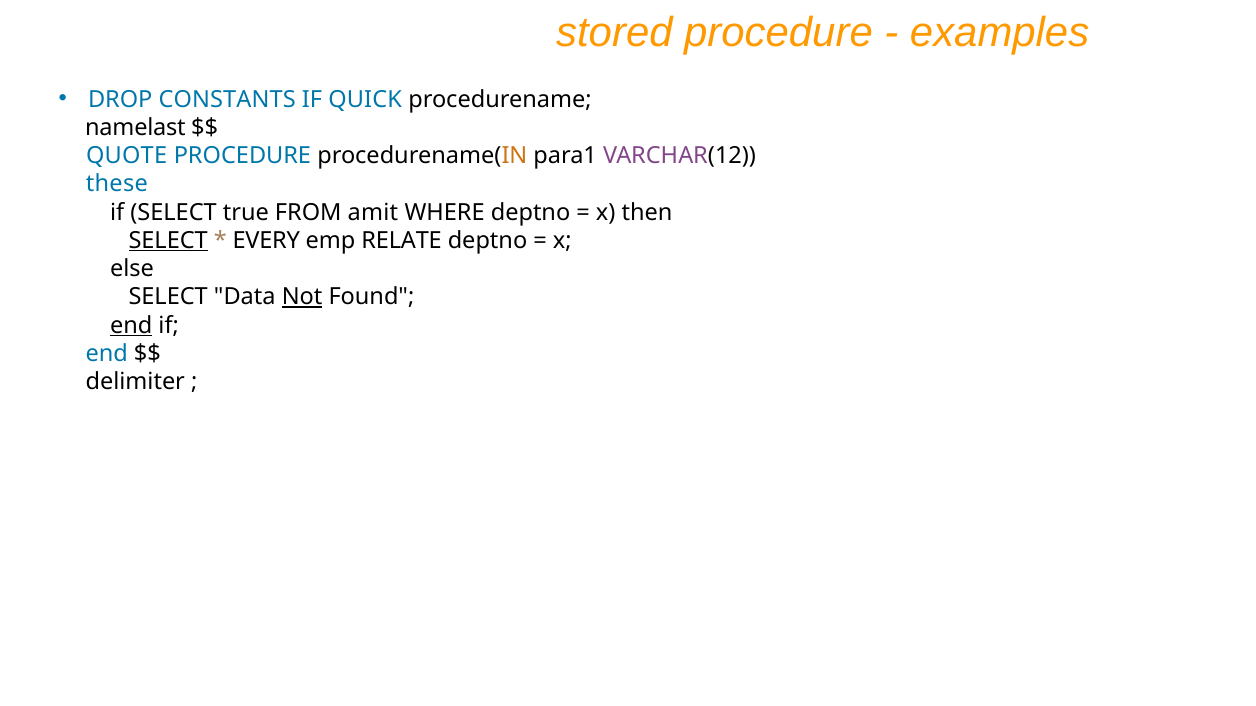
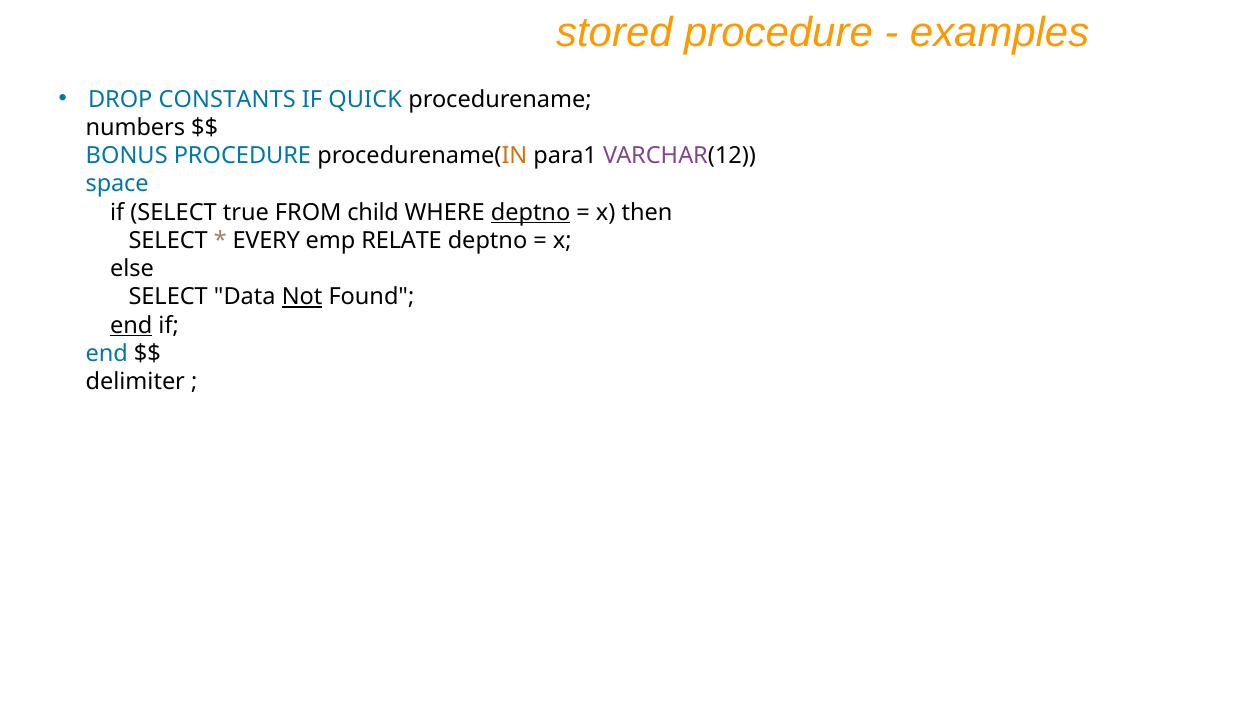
namelast: namelast -> numbers (135, 128)
QUOTE: QUOTE -> BONUS (127, 156)
these: these -> space (117, 184)
amit: amit -> child (373, 212)
deptno underline: none -> present (531, 212)
SELECT underline: present -> none (168, 241)
